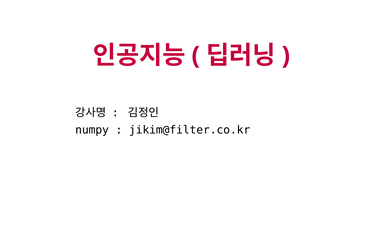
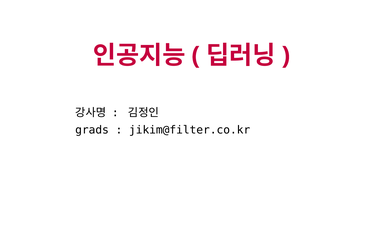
numpy: numpy -> grads (92, 130)
